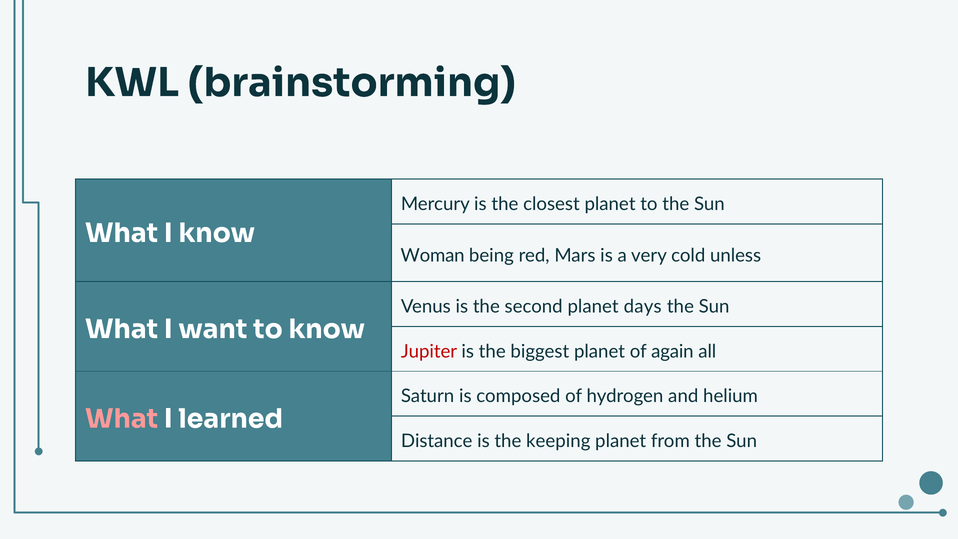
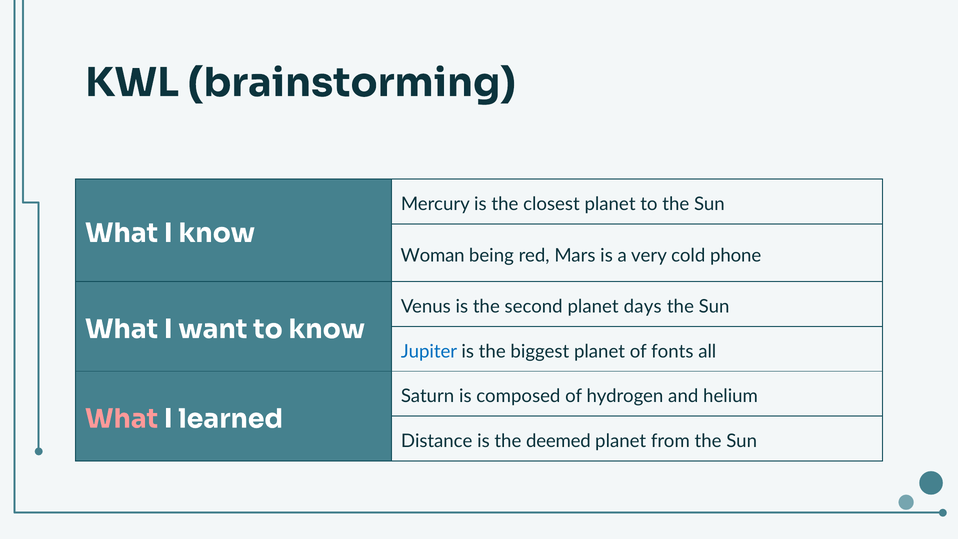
unless: unless -> phone (736, 255)
Jupiter colour: red -> blue (429, 351)
again: again -> fonts (672, 351)
keeping: keeping -> deemed (558, 441)
